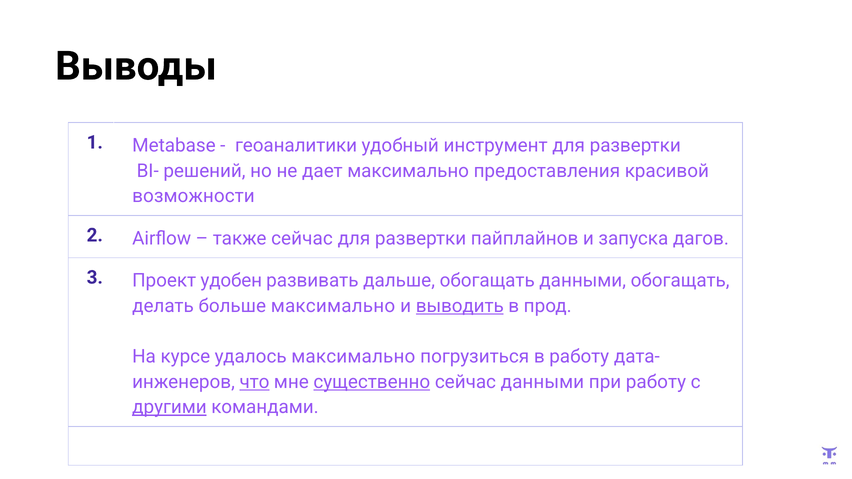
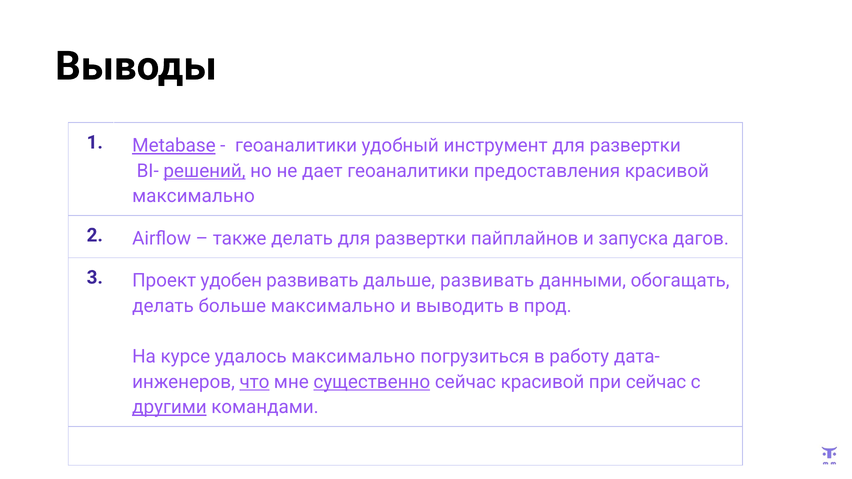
Metabase underline: none -> present (174, 146)
решений underline: none -> present (204, 171)
дает максимально: максимально -> геоаналитики (408, 171)
возможности: возможности -> максимально (193, 196)
также сейчас: сейчас -> делать (302, 239)
дальше обогащать: обогащать -> развивать (487, 281)
выводить underline: present -> none (460, 306)
сейчас данными: данными -> красивой (542, 382)
при работу: работу -> сейчас (656, 382)
